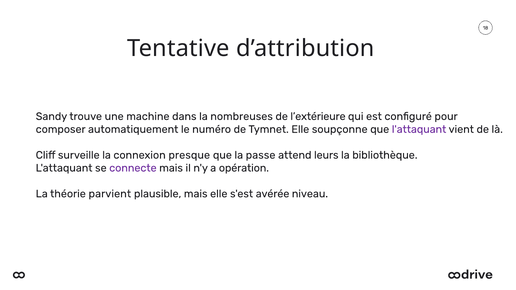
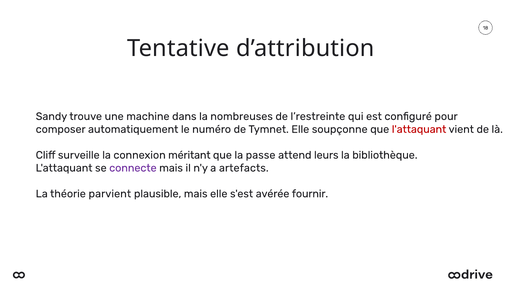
l’extérieure: l’extérieure -> l’restreinte (318, 116)
l'attaquant colour: purple -> red (419, 129)
presque: presque -> méritant (189, 155)
opération: opération -> artefacts (244, 168)
niveau: niveau -> fournir (310, 194)
